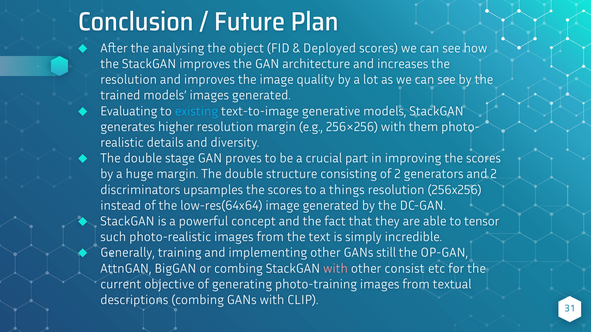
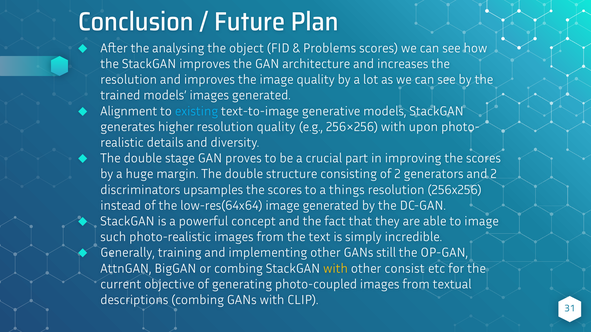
Deployed: Deployed -> Problems (330, 48)
Evaluating: Evaluating -> Alignment (129, 111)
resolution margin: margin -> quality (276, 127)
them: them -> upon (423, 127)
to tensor: tensor -> image (482, 221)
with colour: pink -> yellow (336, 269)
photo-training: photo-training -> photo-coupled (316, 284)
